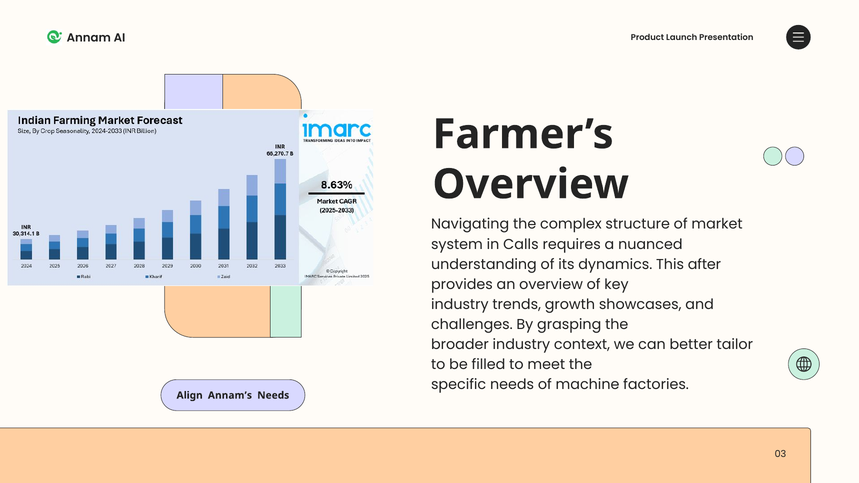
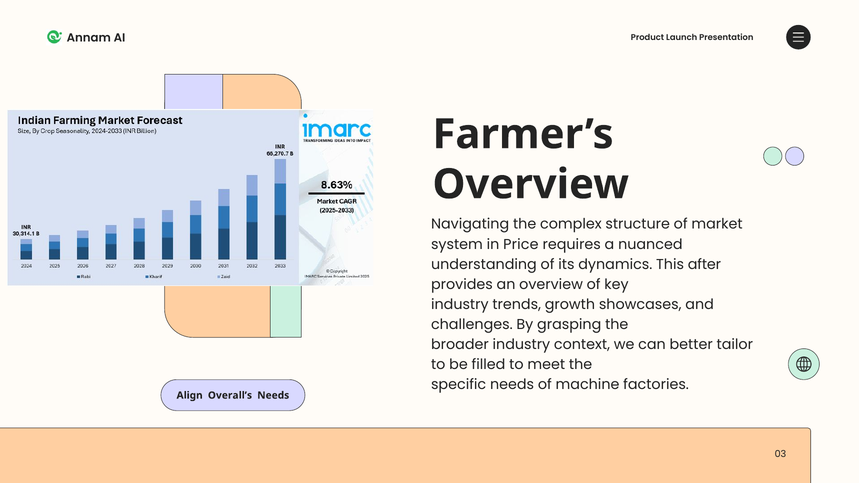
Calls: Calls -> Price (521, 244)
Annam’s: Annam’s -> Overall’s (230, 395)
